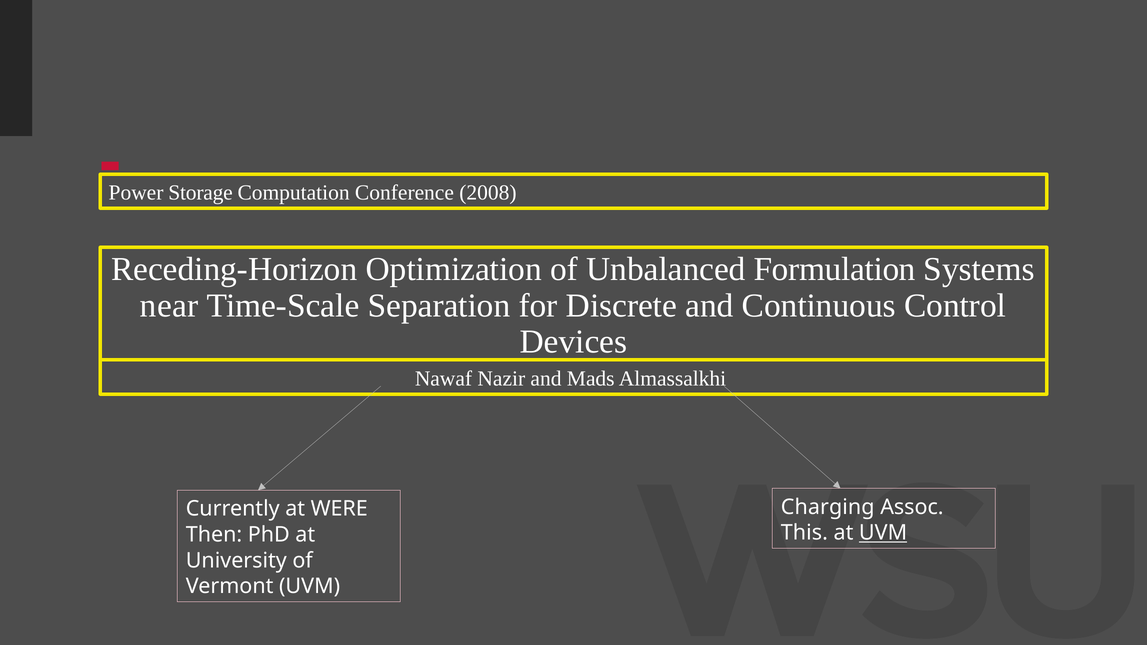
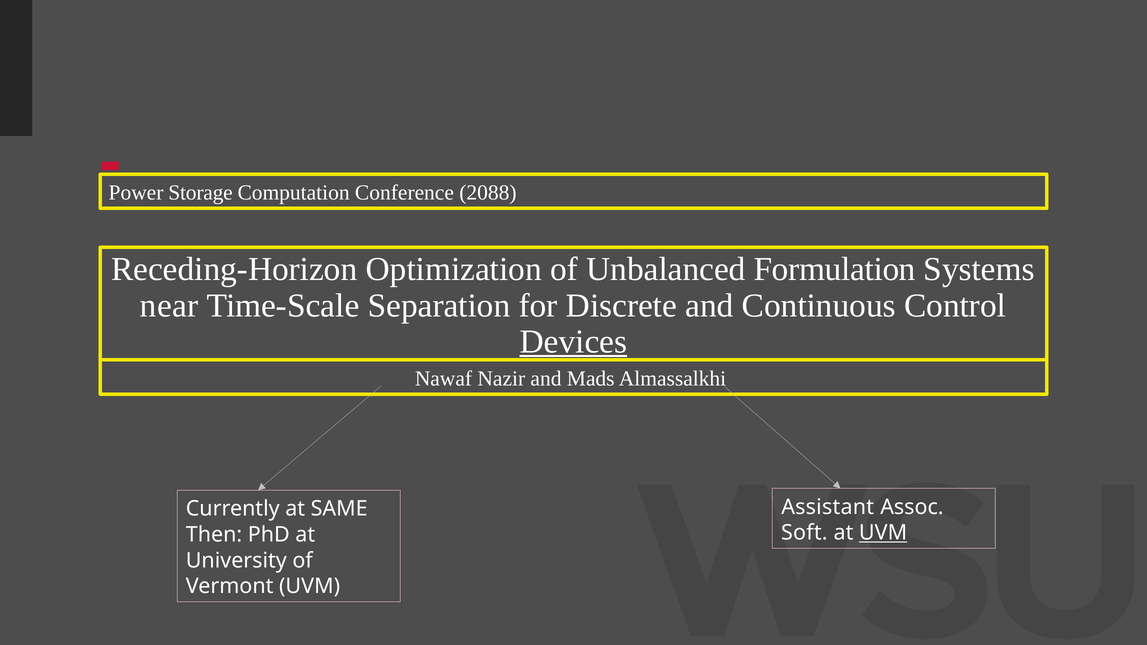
2008: 2008 -> 2088 (488, 193)
Devices underline: none -> present (573, 342)
Charging: Charging -> Assistant (828, 507)
WERE: WERE -> SAME (339, 509)
This: This -> Soft (804, 533)
